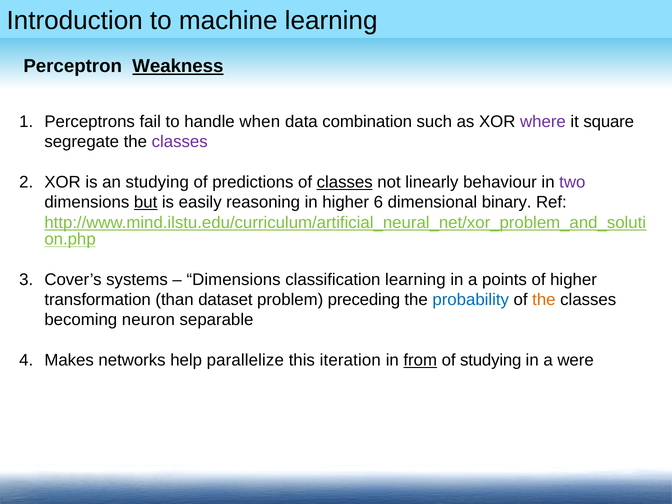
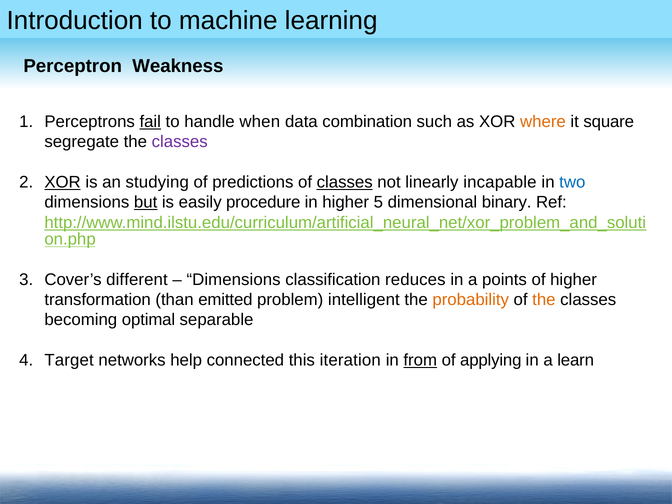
Weakness underline: present -> none (178, 66)
fail underline: none -> present (150, 122)
where colour: purple -> orange (543, 122)
XOR underline: none -> present (63, 182)
behaviour: behaviour -> incapable (500, 182)
two colour: purple -> blue (572, 182)
reasoning: reasoning -> procedure (263, 202)
6: 6 -> 5 (378, 202)
systems: systems -> different (137, 280)
classification learning: learning -> reduces (415, 280)
dataset: dataset -> emitted (225, 300)
preceding: preceding -> intelligent (364, 300)
probability colour: blue -> orange (471, 300)
neuron: neuron -> optimal (149, 320)
Makes: Makes -> Target (69, 360)
parallelize: parallelize -> connected (245, 360)
of studying: studying -> applying (491, 360)
were: were -> learn (576, 360)
